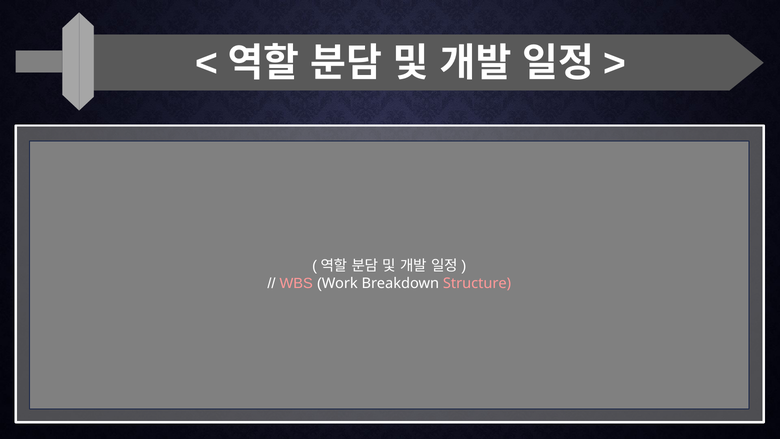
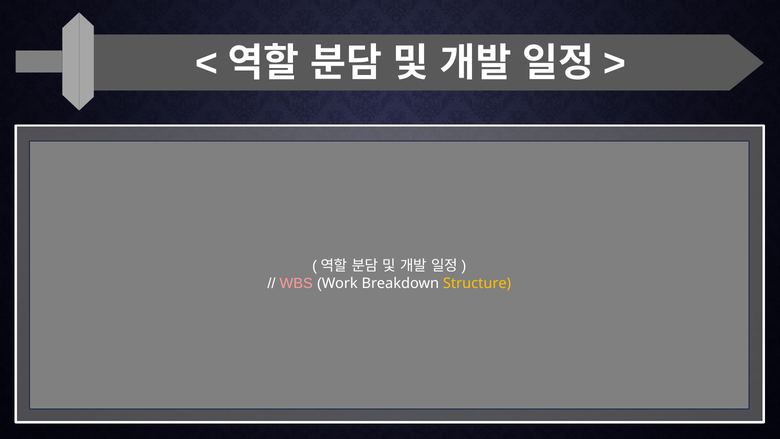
Structure colour: pink -> yellow (477, 283)
